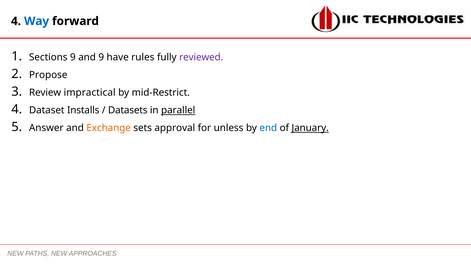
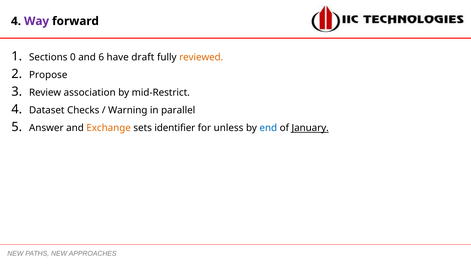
Way colour: blue -> purple (37, 21)
Sections 9: 9 -> 0 (73, 57)
and 9: 9 -> 6 (101, 57)
rules: rules -> draft (143, 57)
reviewed colour: purple -> orange (201, 57)
impractical: impractical -> association (90, 93)
Installs: Installs -> Checks (83, 110)
Datasets: Datasets -> Warning (128, 110)
parallel underline: present -> none (178, 110)
approval: approval -> identifier (175, 128)
